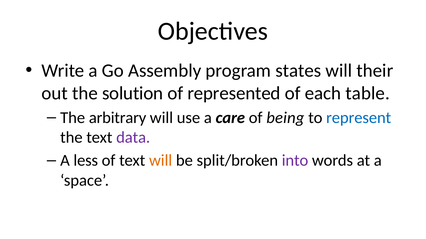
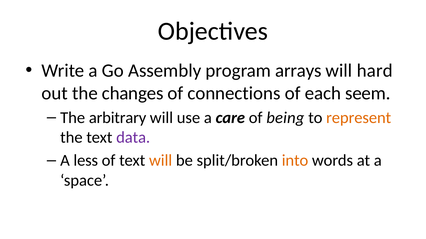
states: states -> arrays (298, 71)
their: their -> hard (375, 71)
solution: solution -> changes (133, 93)
represented: represented -> connections (234, 93)
table: table -> seem (368, 93)
represent colour: blue -> orange (359, 118)
into colour: purple -> orange (295, 161)
